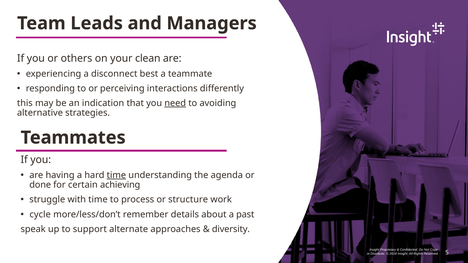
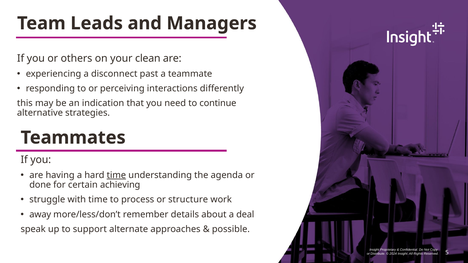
best: best -> past (149, 74)
need underline: present -> none (175, 103)
avoiding: avoiding -> continue (218, 103)
cycle: cycle -> away (40, 215)
past: past -> deal (245, 215)
diversity: diversity -> possible (231, 229)
